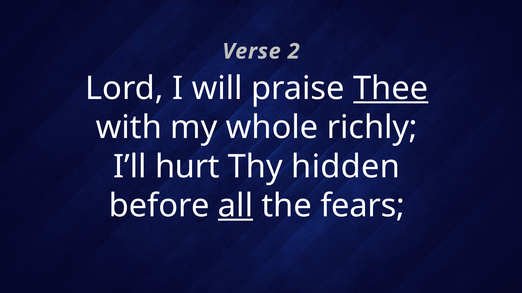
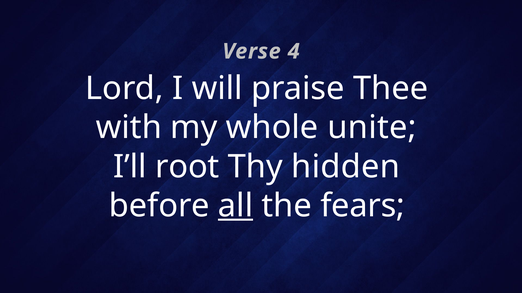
2: 2 -> 4 (294, 52)
Thee underline: present -> none (391, 89)
richly: richly -> unite (372, 128)
hurt: hurt -> root (187, 167)
